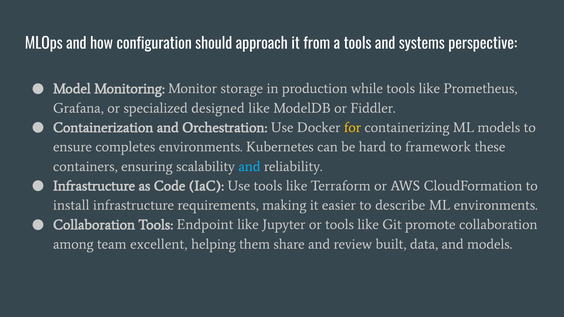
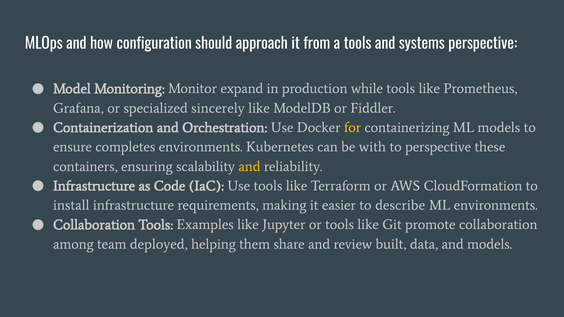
storage: storage -> expand (242, 89)
designed: designed -> sincerely (218, 108)
hard: hard -> with (372, 147)
to framework: framework -> perspective (438, 147)
and colour: light blue -> yellow (249, 167)
Endpoint: Endpoint -> Examples (205, 225)
excellent: excellent -> deployed (159, 244)
